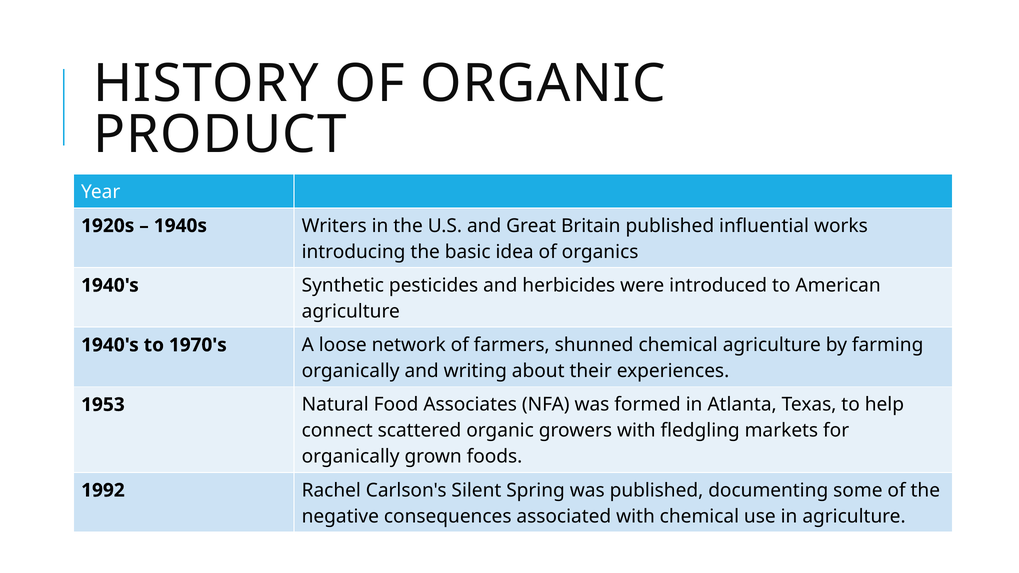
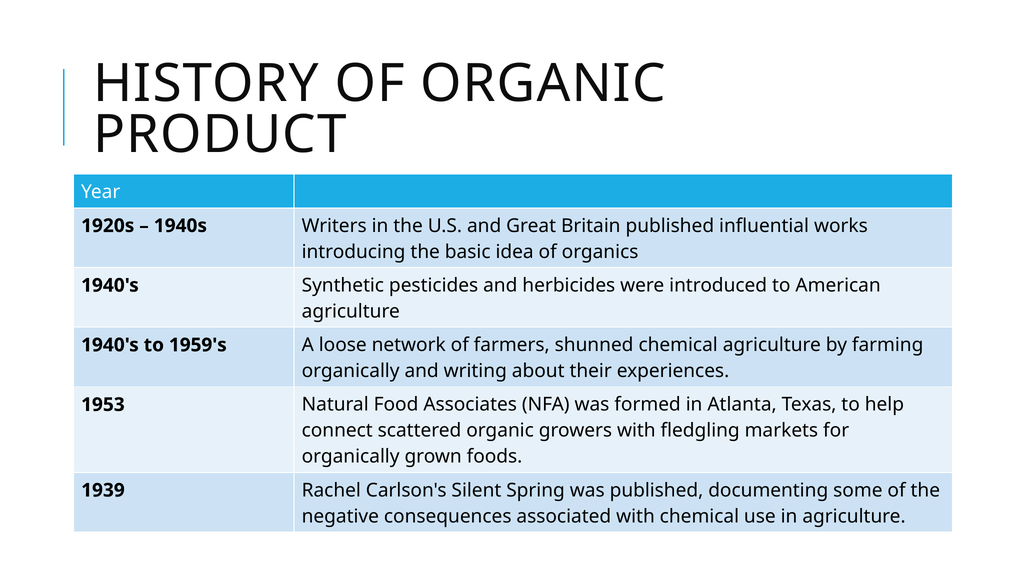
1970's: 1970's -> 1959's (198, 345)
1992: 1992 -> 1939 (103, 490)
